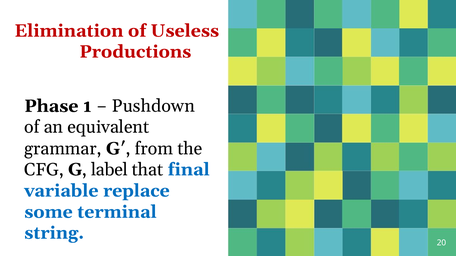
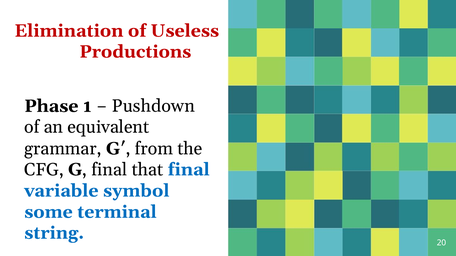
label: label -> final (109, 170)
replace: replace -> symbol (136, 191)
